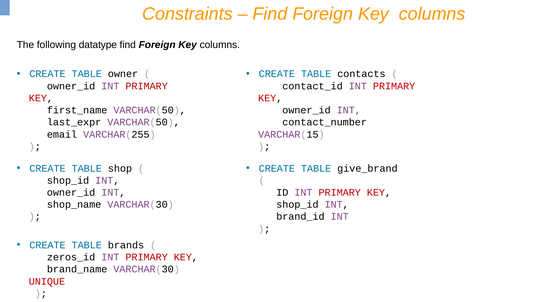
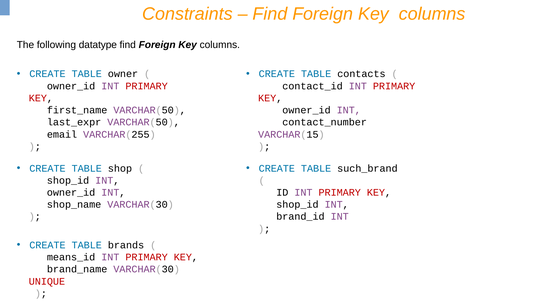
give_brand: give_brand -> such_brand (367, 168)
zeros_id: zeros_id -> means_id (71, 257)
